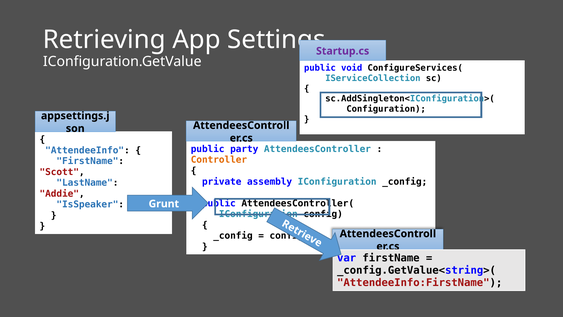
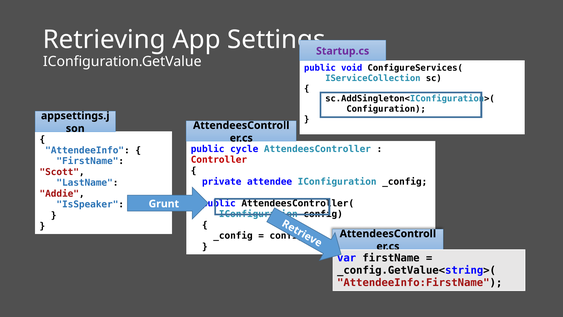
party: party -> cycle (244, 149)
Controller colour: orange -> red (219, 160)
assembly: assembly -> attendee (270, 181)
